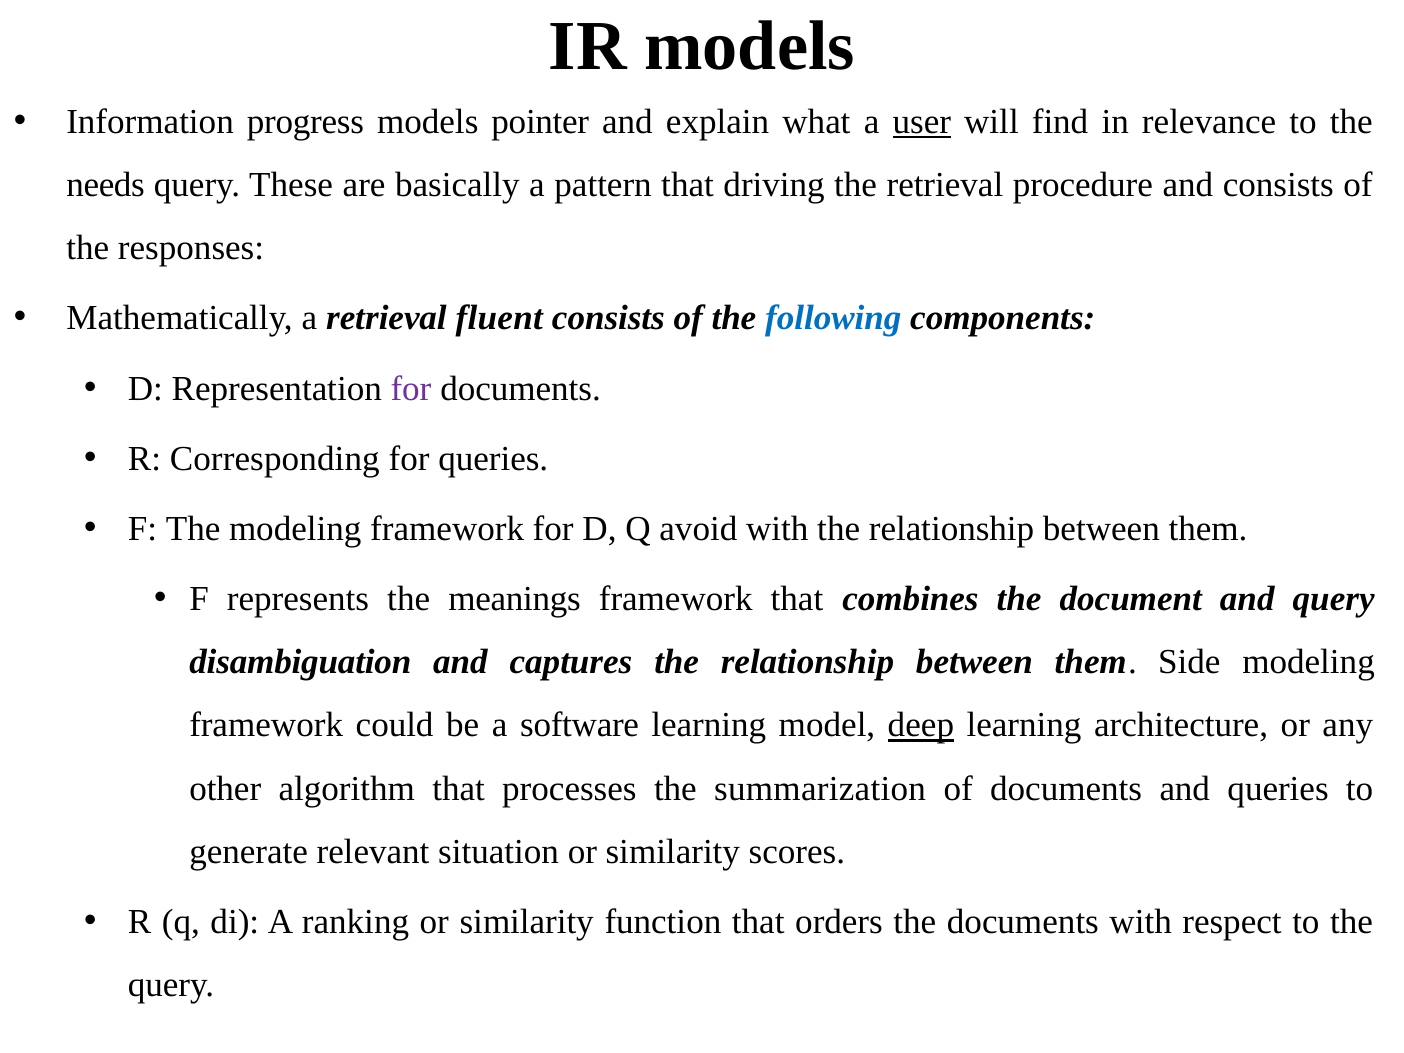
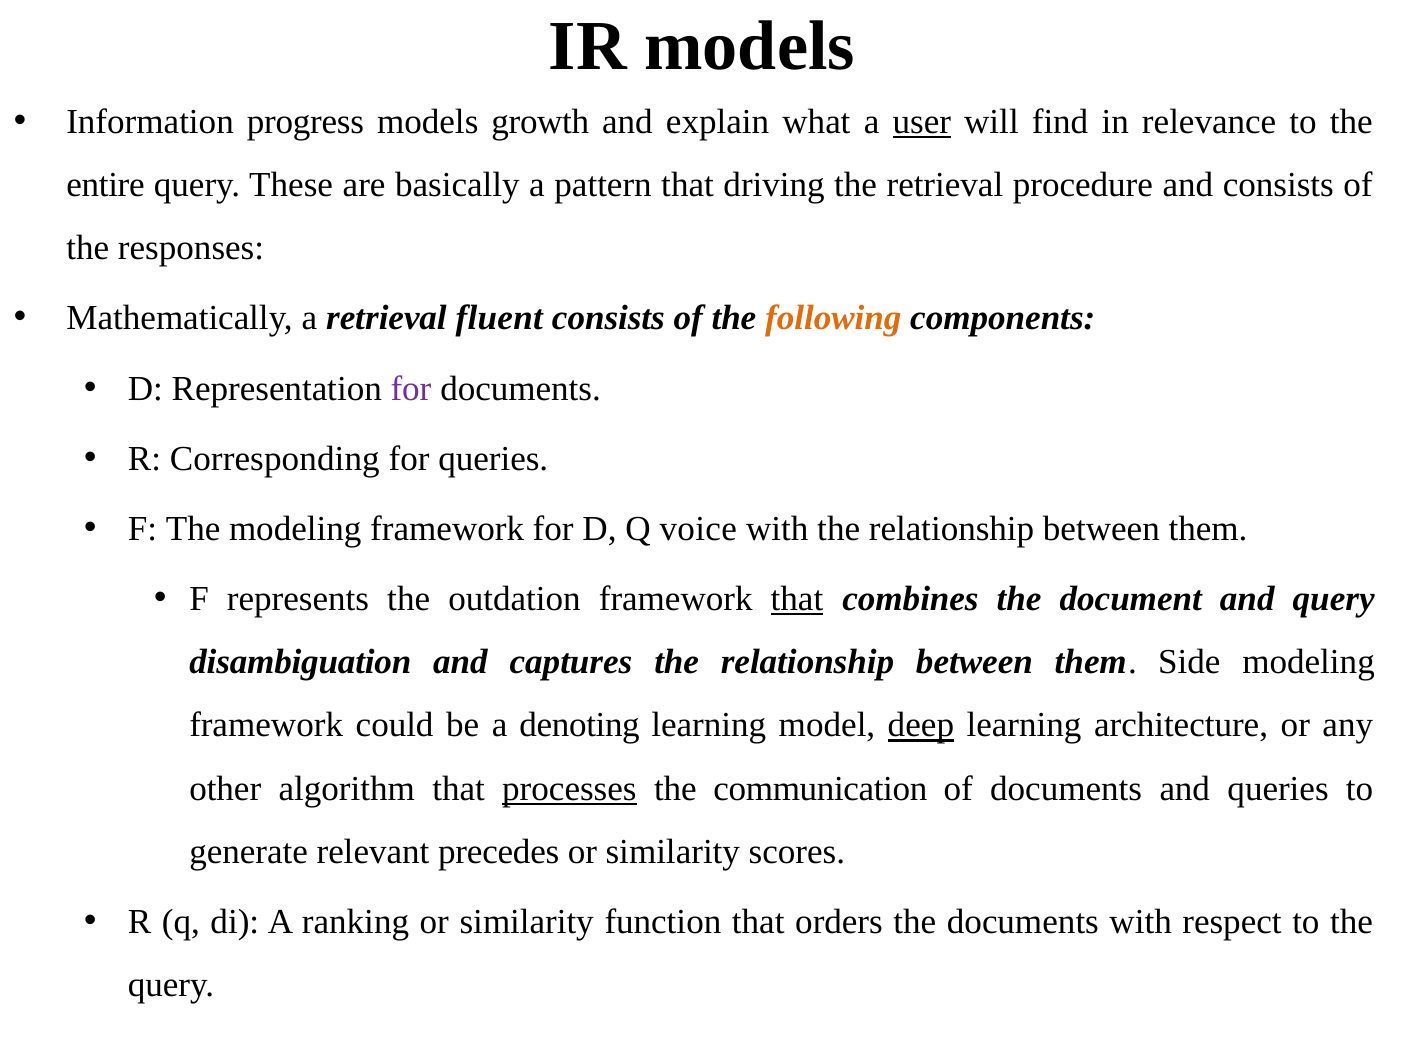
pointer: pointer -> growth (540, 122)
needs: needs -> entire (106, 185)
following colour: blue -> orange (833, 318)
avoid: avoid -> voice (698, 529)
meanings: meanings -> outdation (514, 599)
that underline: none -> present (797, 599)
software: software -> denoting (580, 725)
processes underline: none -> present (569, 789)
summarization: summarization -> communication (820, 789)
situation: situation -> precedes (499, 852)
